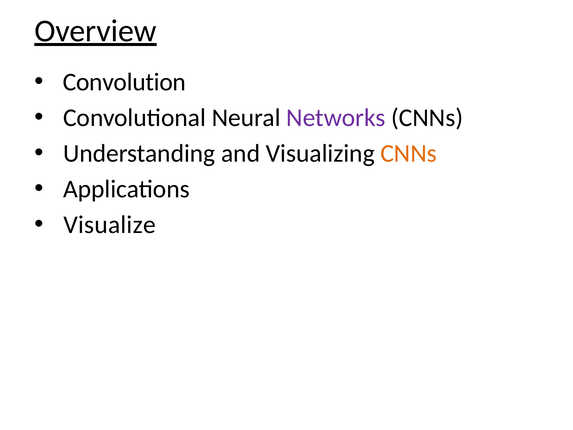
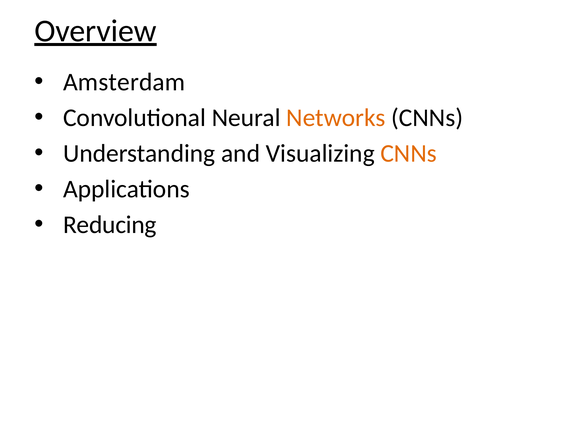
Convolution: Convolution -> Amsterdam (124, 82)
Networks colour: purple -> orange (336, 118)
Visualize: Visualize -> Reducing (110, 225)
